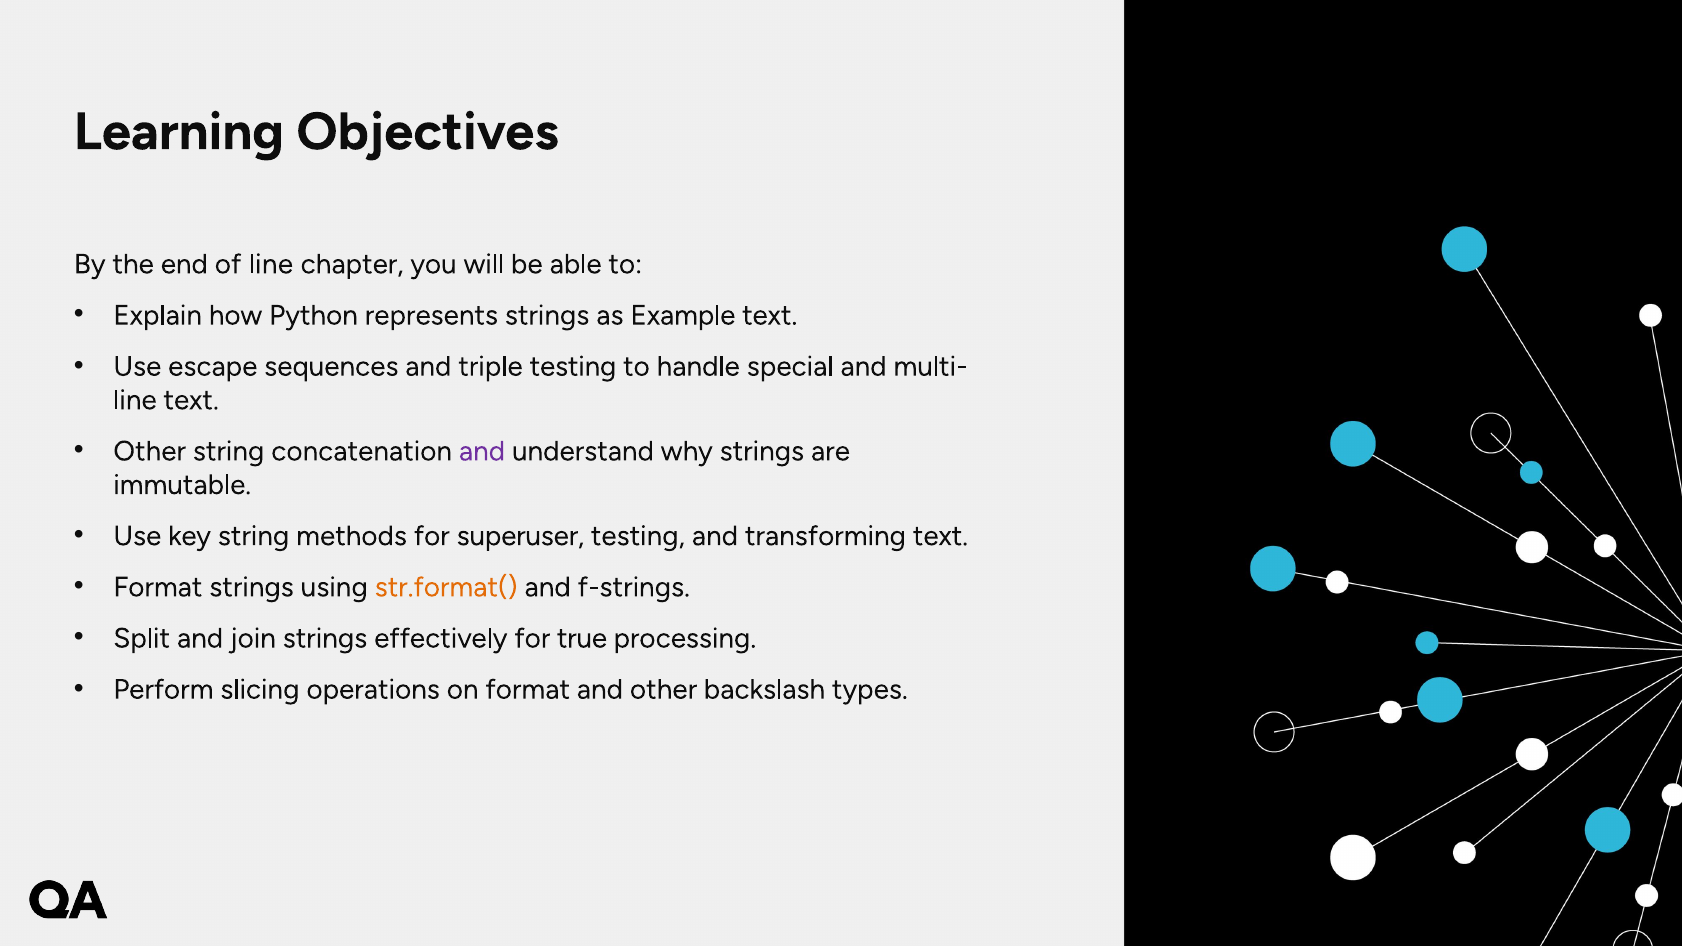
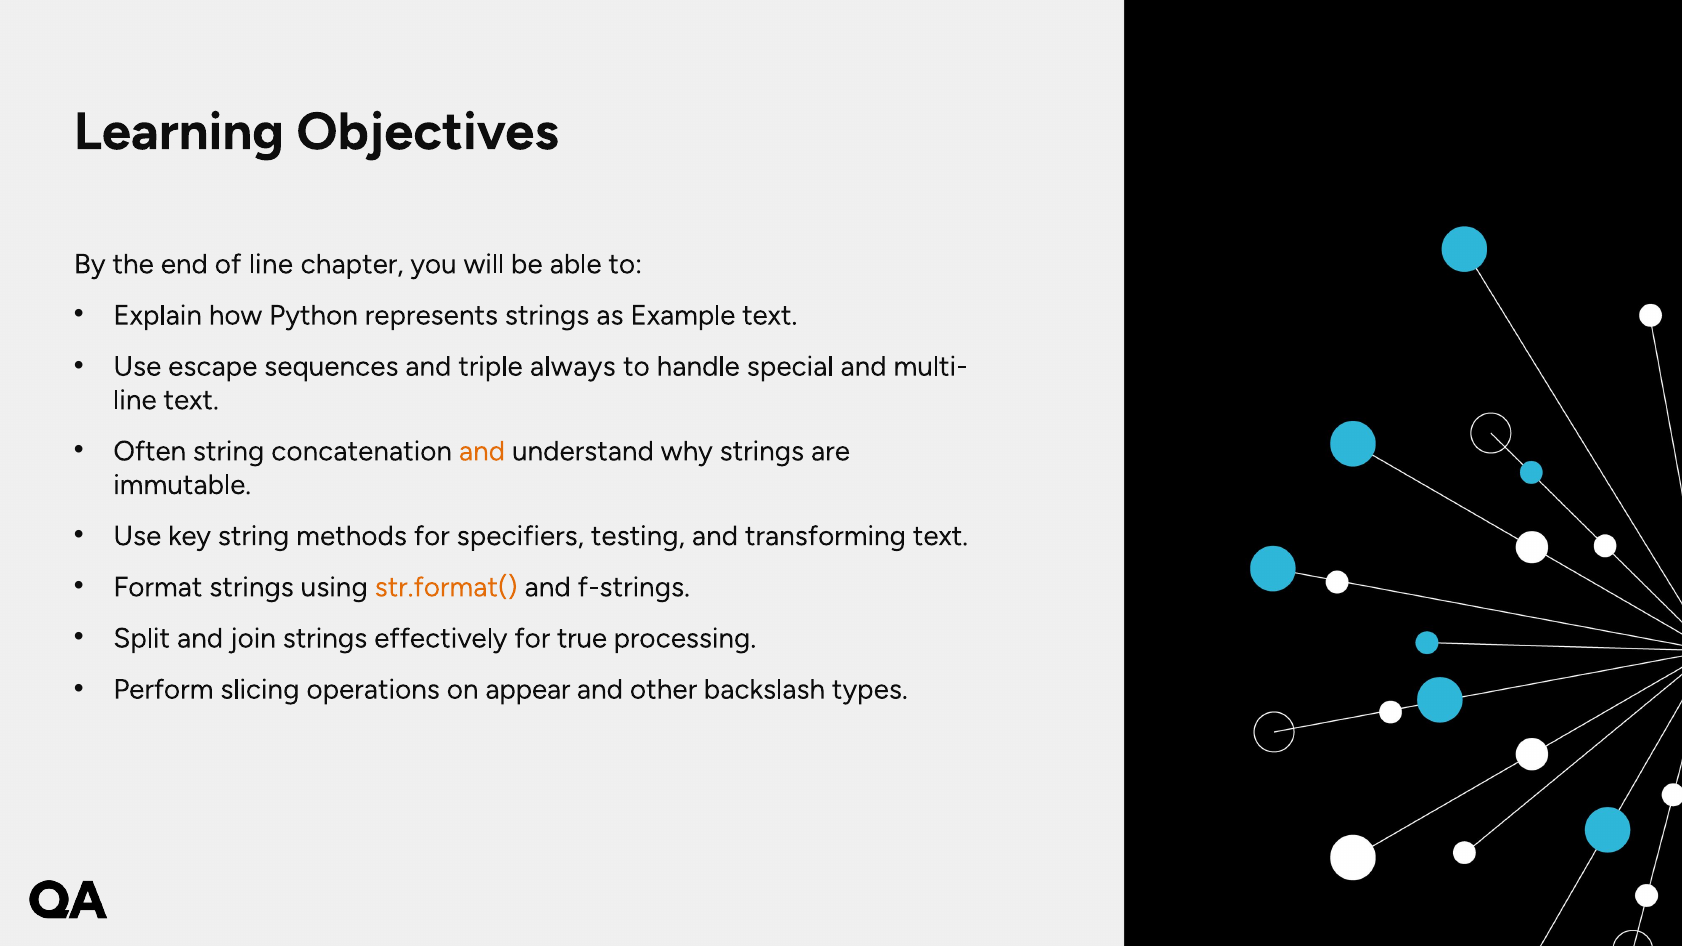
triple testing: testing -> always (573, 366)
Other: Other -> Often (150, 451)
and colour: purple -> orange (482, 451)
superuser: superuser -> specifiers (520, 536)
on format: format -> appear (528, 689)
